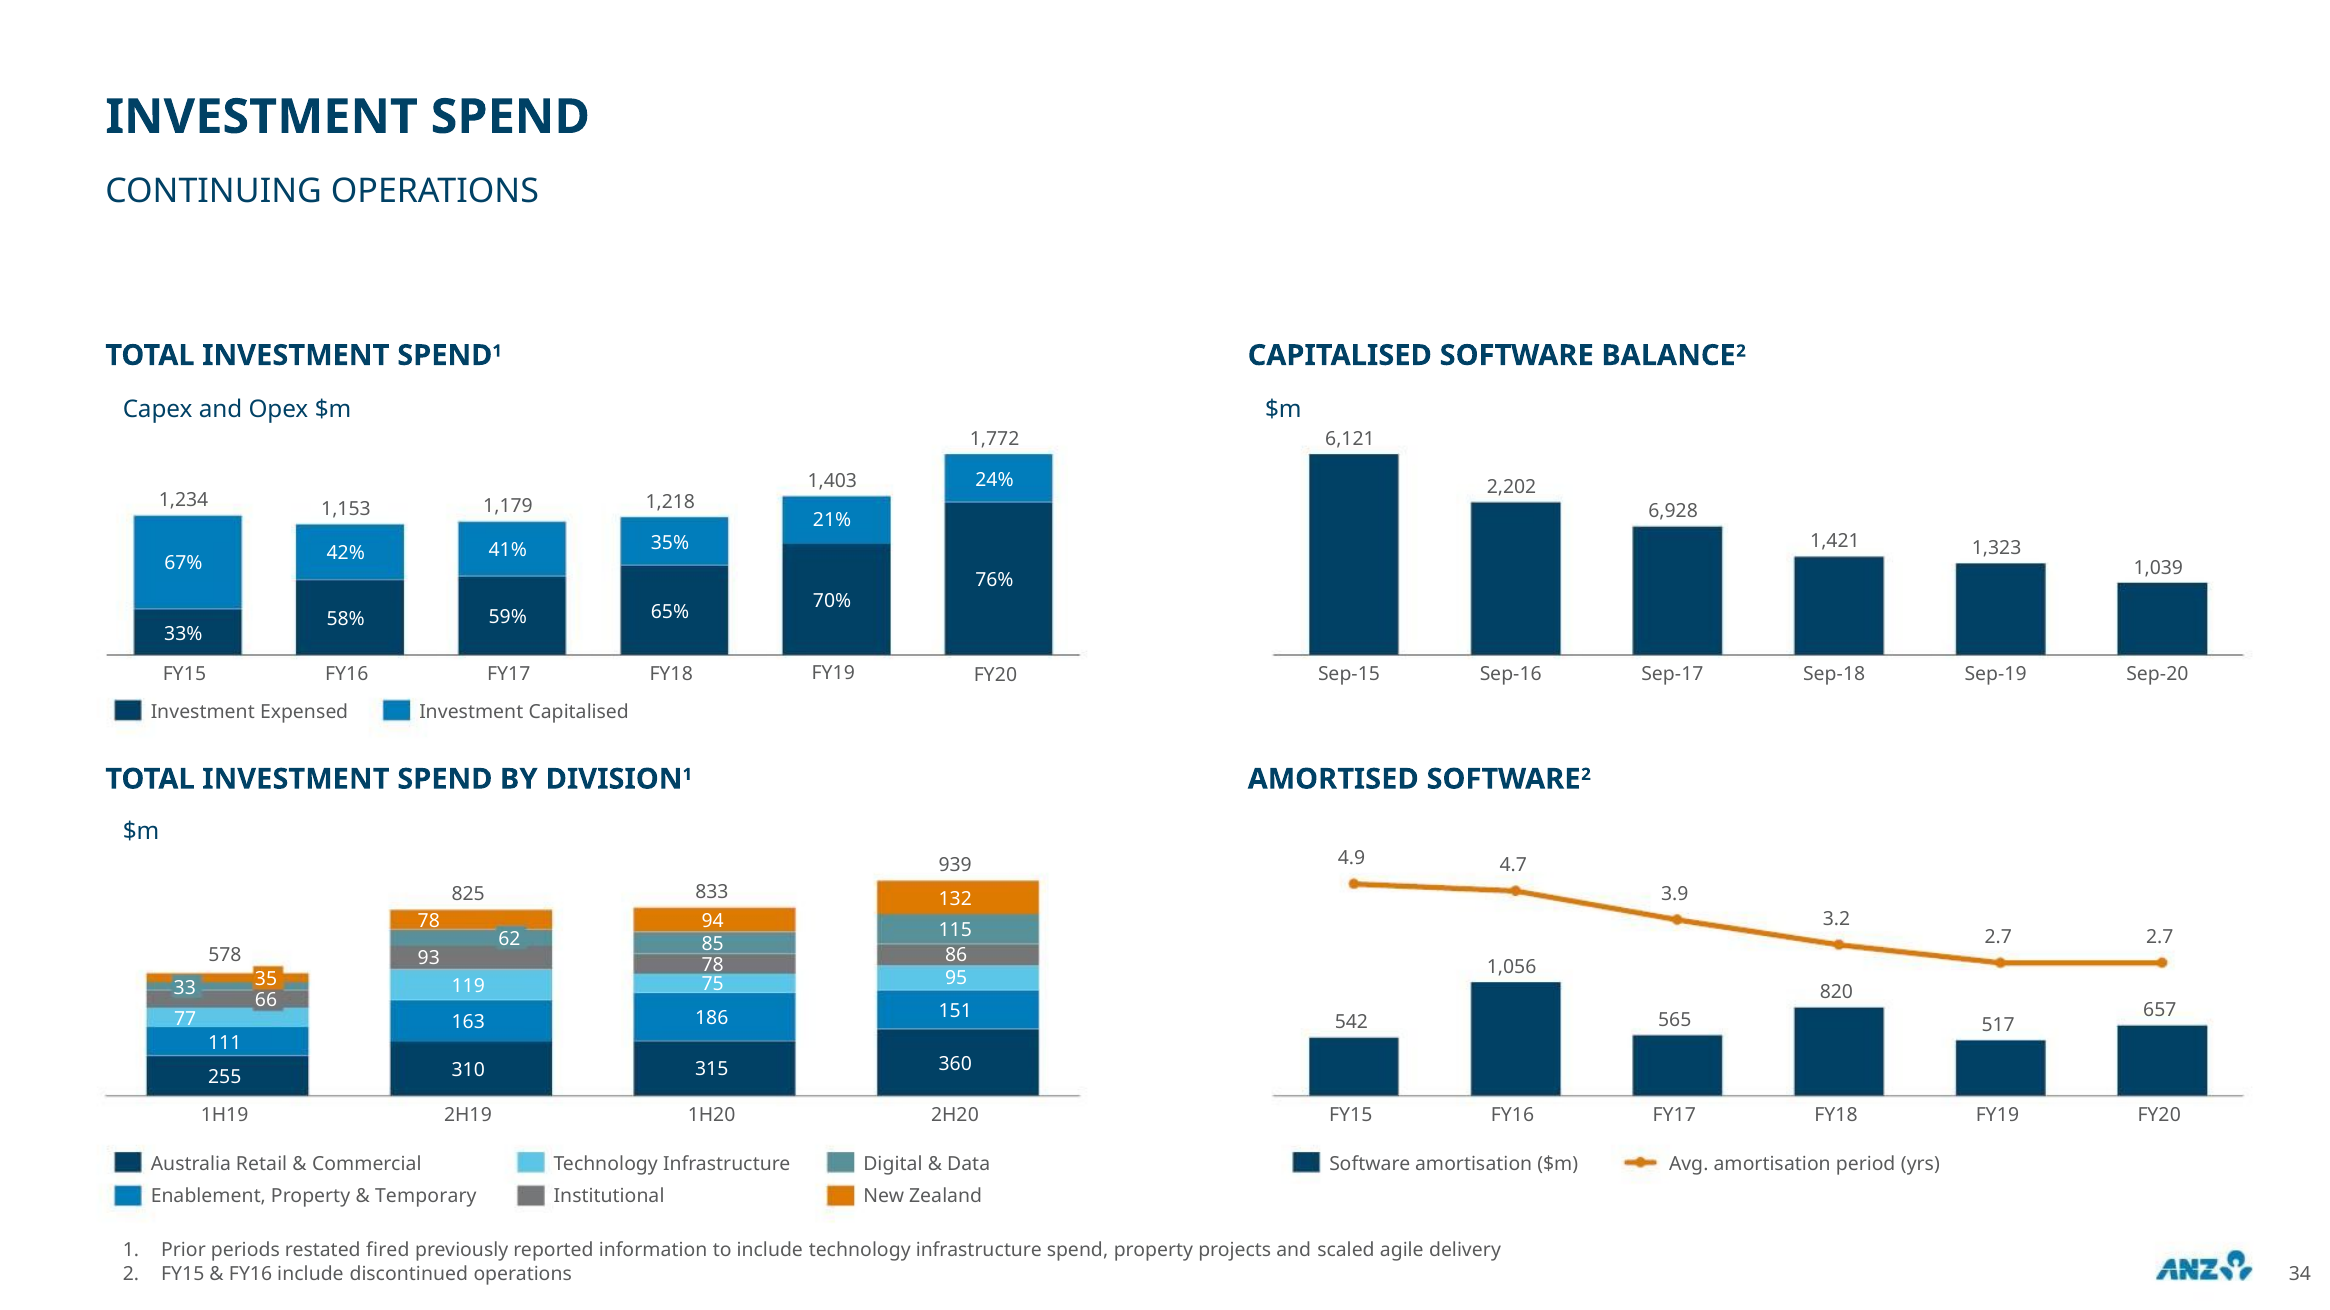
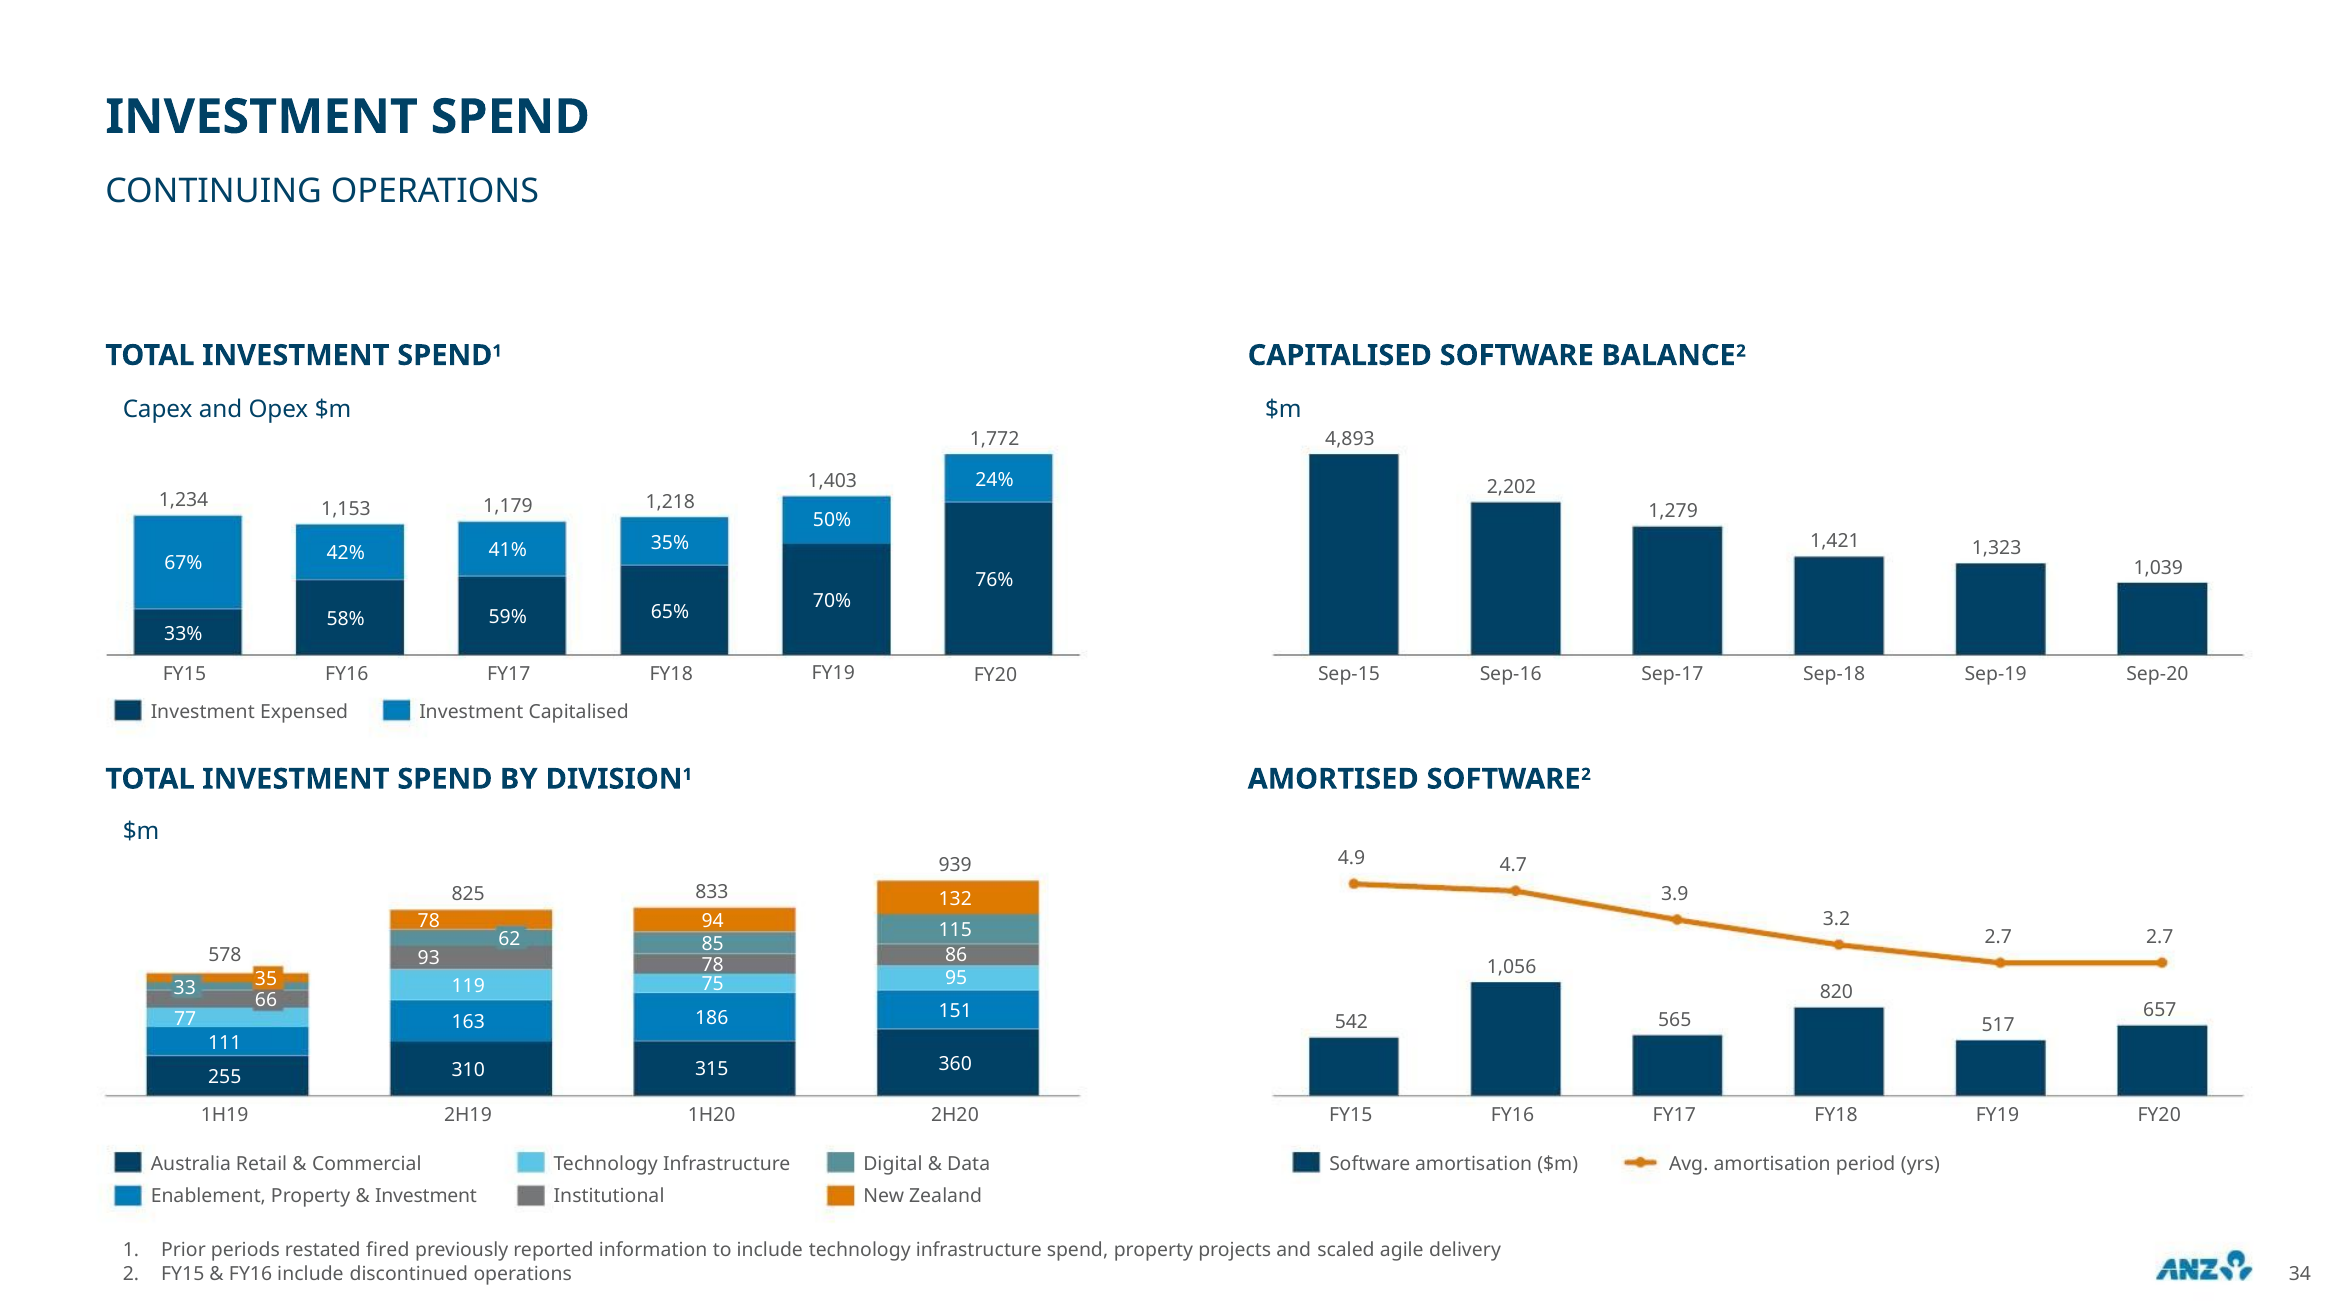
6,121: 6,121 -> 4,893 (1350, 439)
6,928: 6,928 -> 1,279 (1673, 511)
21%: 21% -> 50% (832, 520)
Temporary: Temporary -> Investment (426, 1197)
